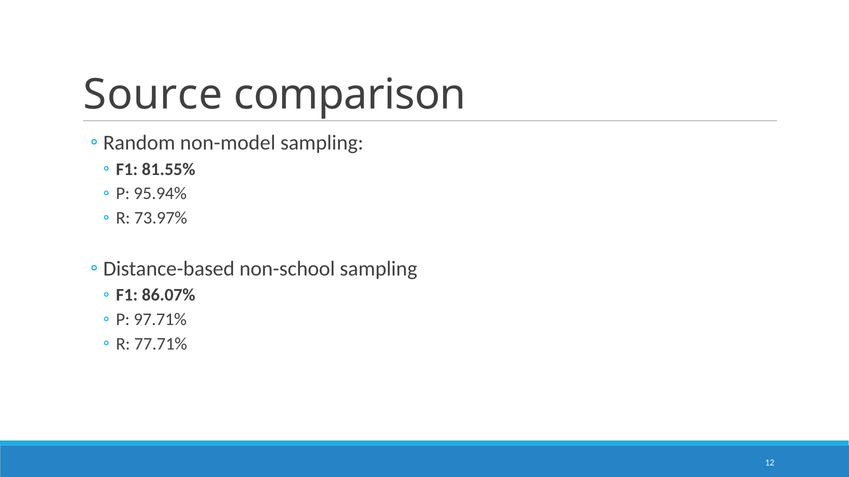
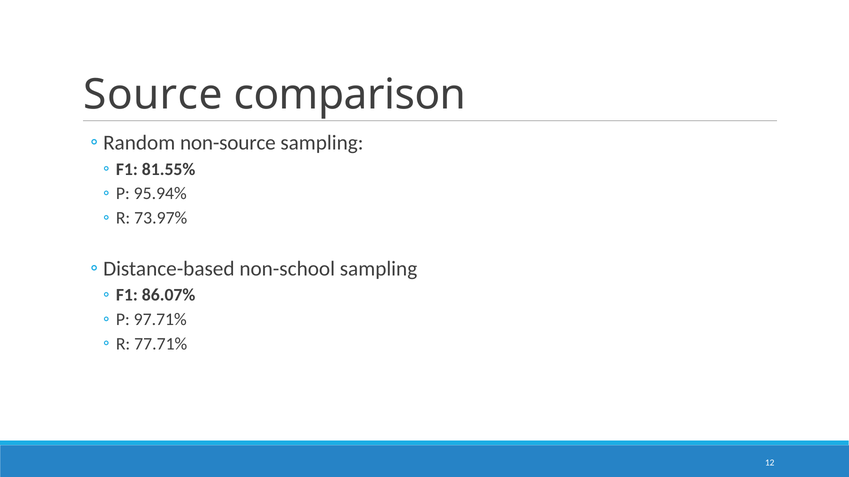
non-model: non-model -> non-source (228, 143)
